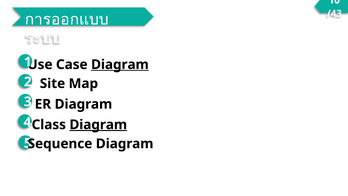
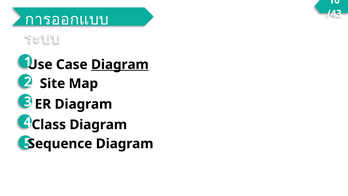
Diagram underline: present -> none (98, 125)
